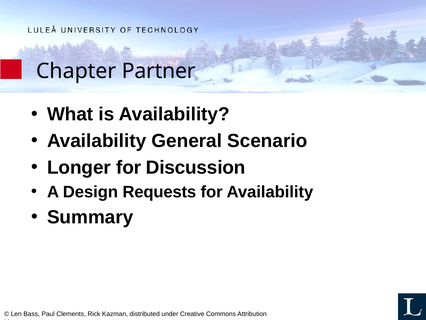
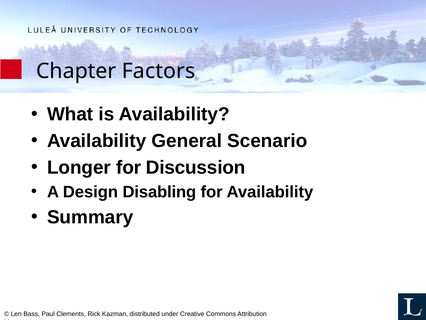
Partner: Partner -> Factors (159, 71)
Requests: Requests -> Disabling (159, 192)
